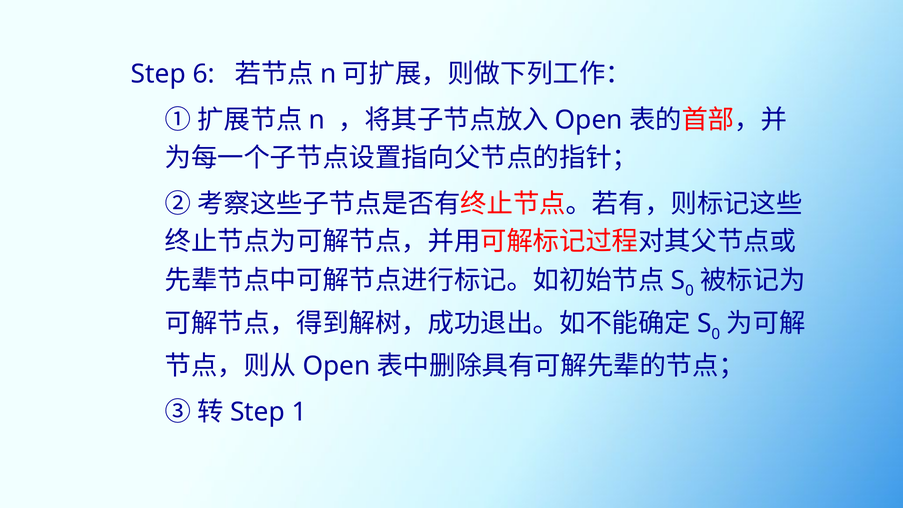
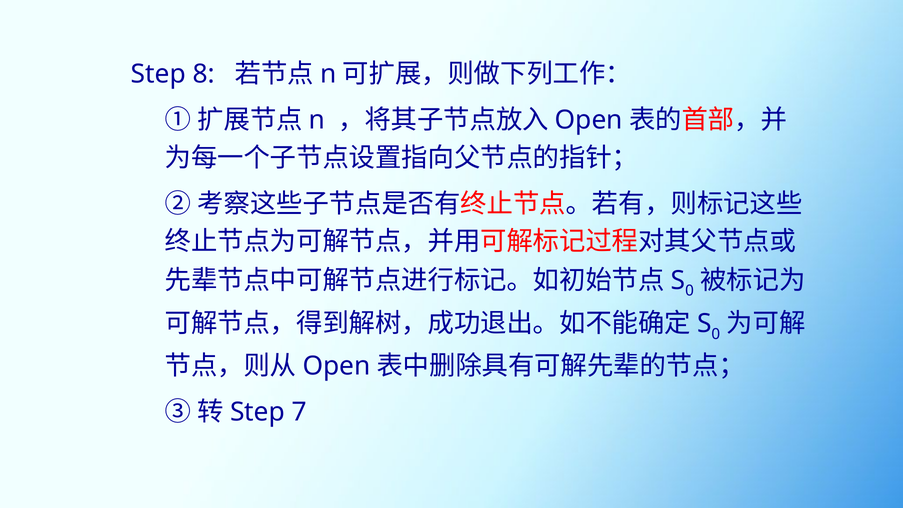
6: 6 -> 8 (204, 74)
1: 1 -> 7 (299, 412)
